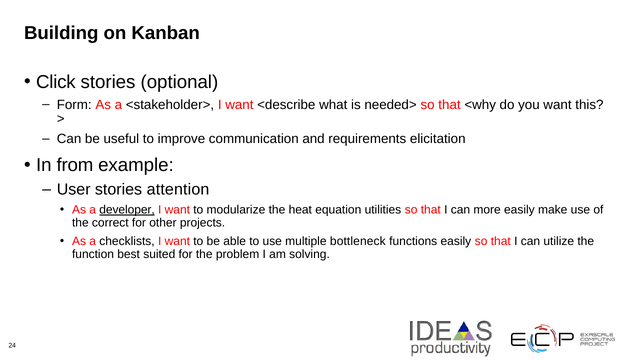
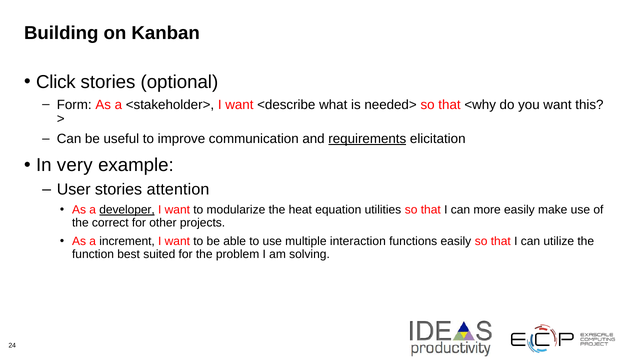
requirements underline: none -> present (367, 139)
from: from -> very (75, 165)
checklists: checklists -> increment (127, 241)
bottleneck: bottleneck -> interaction (358, 241)
